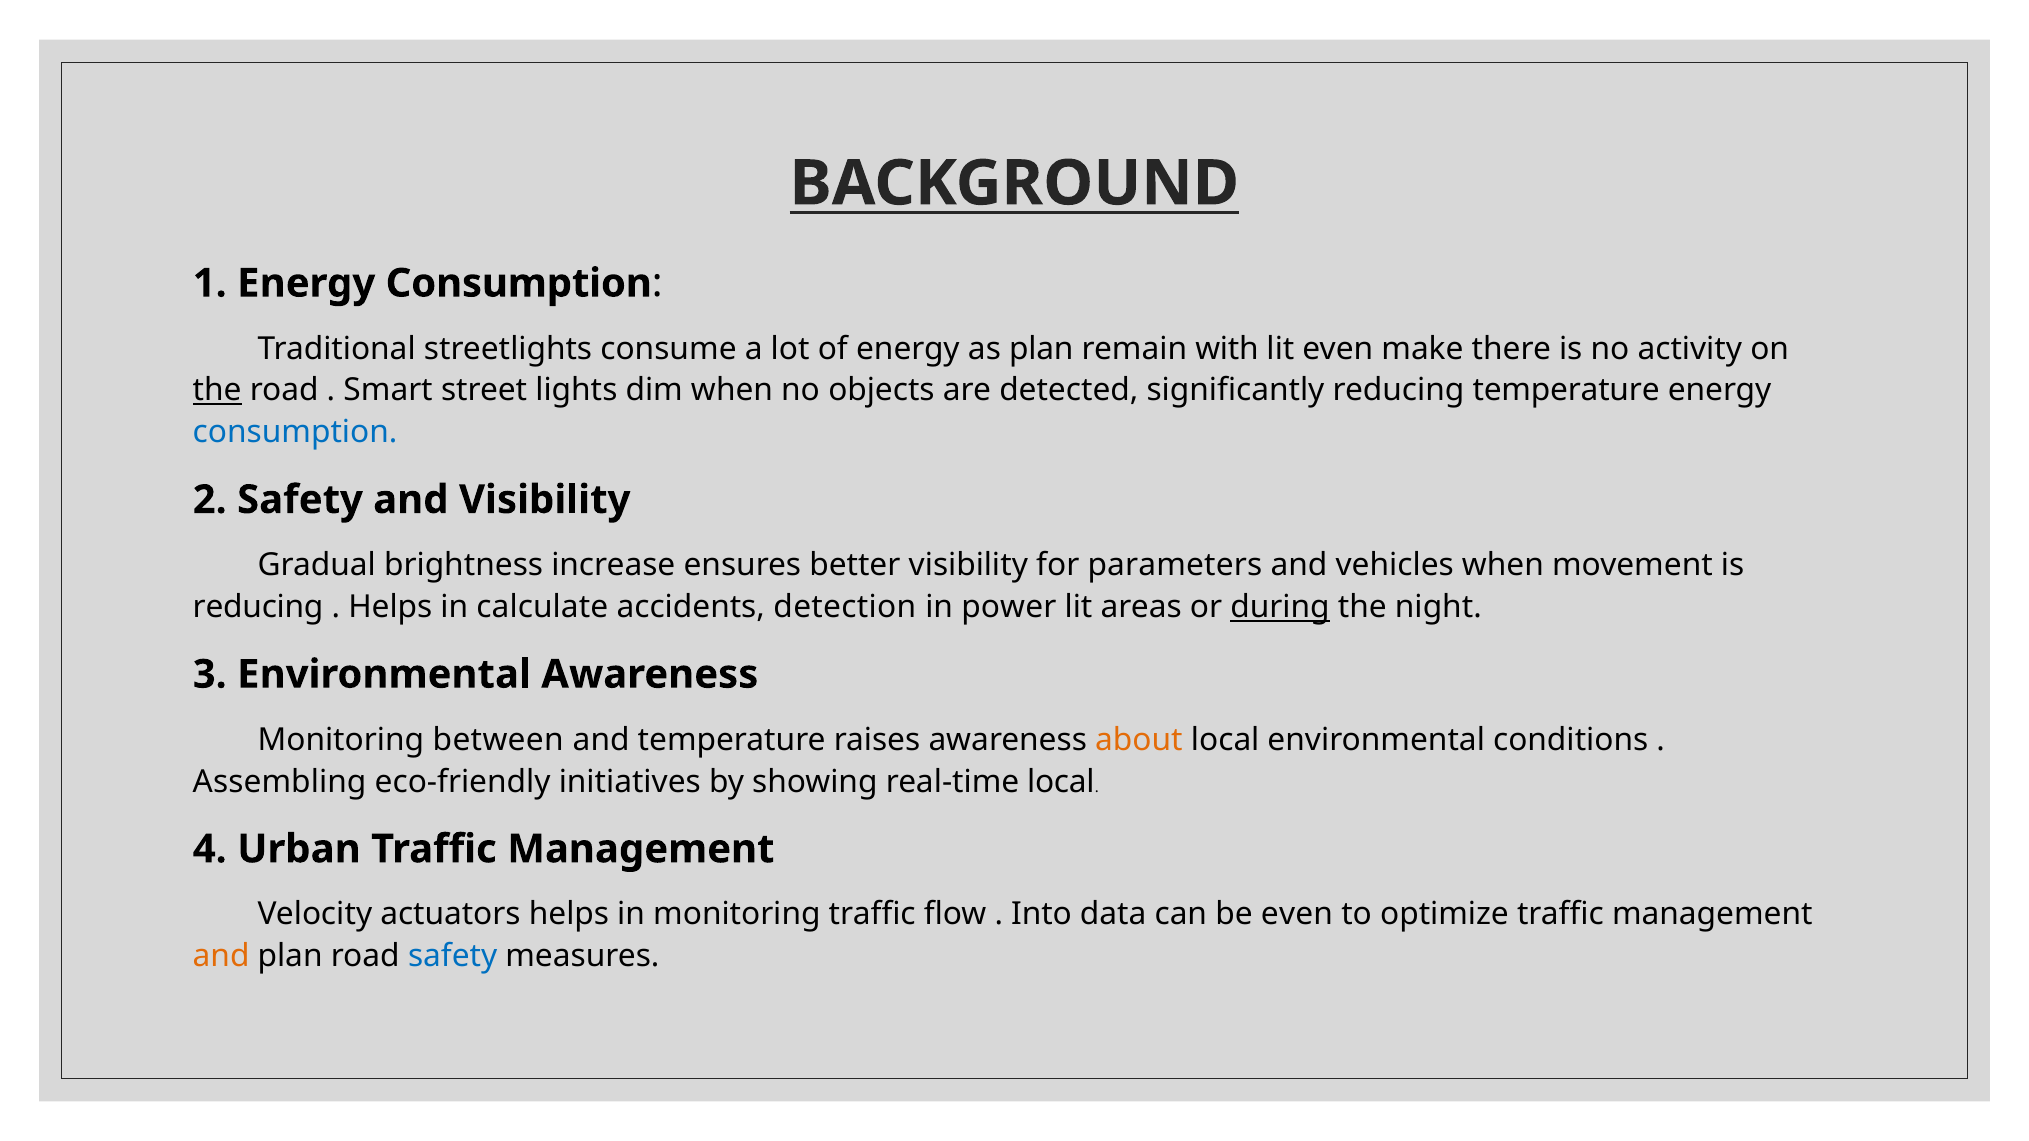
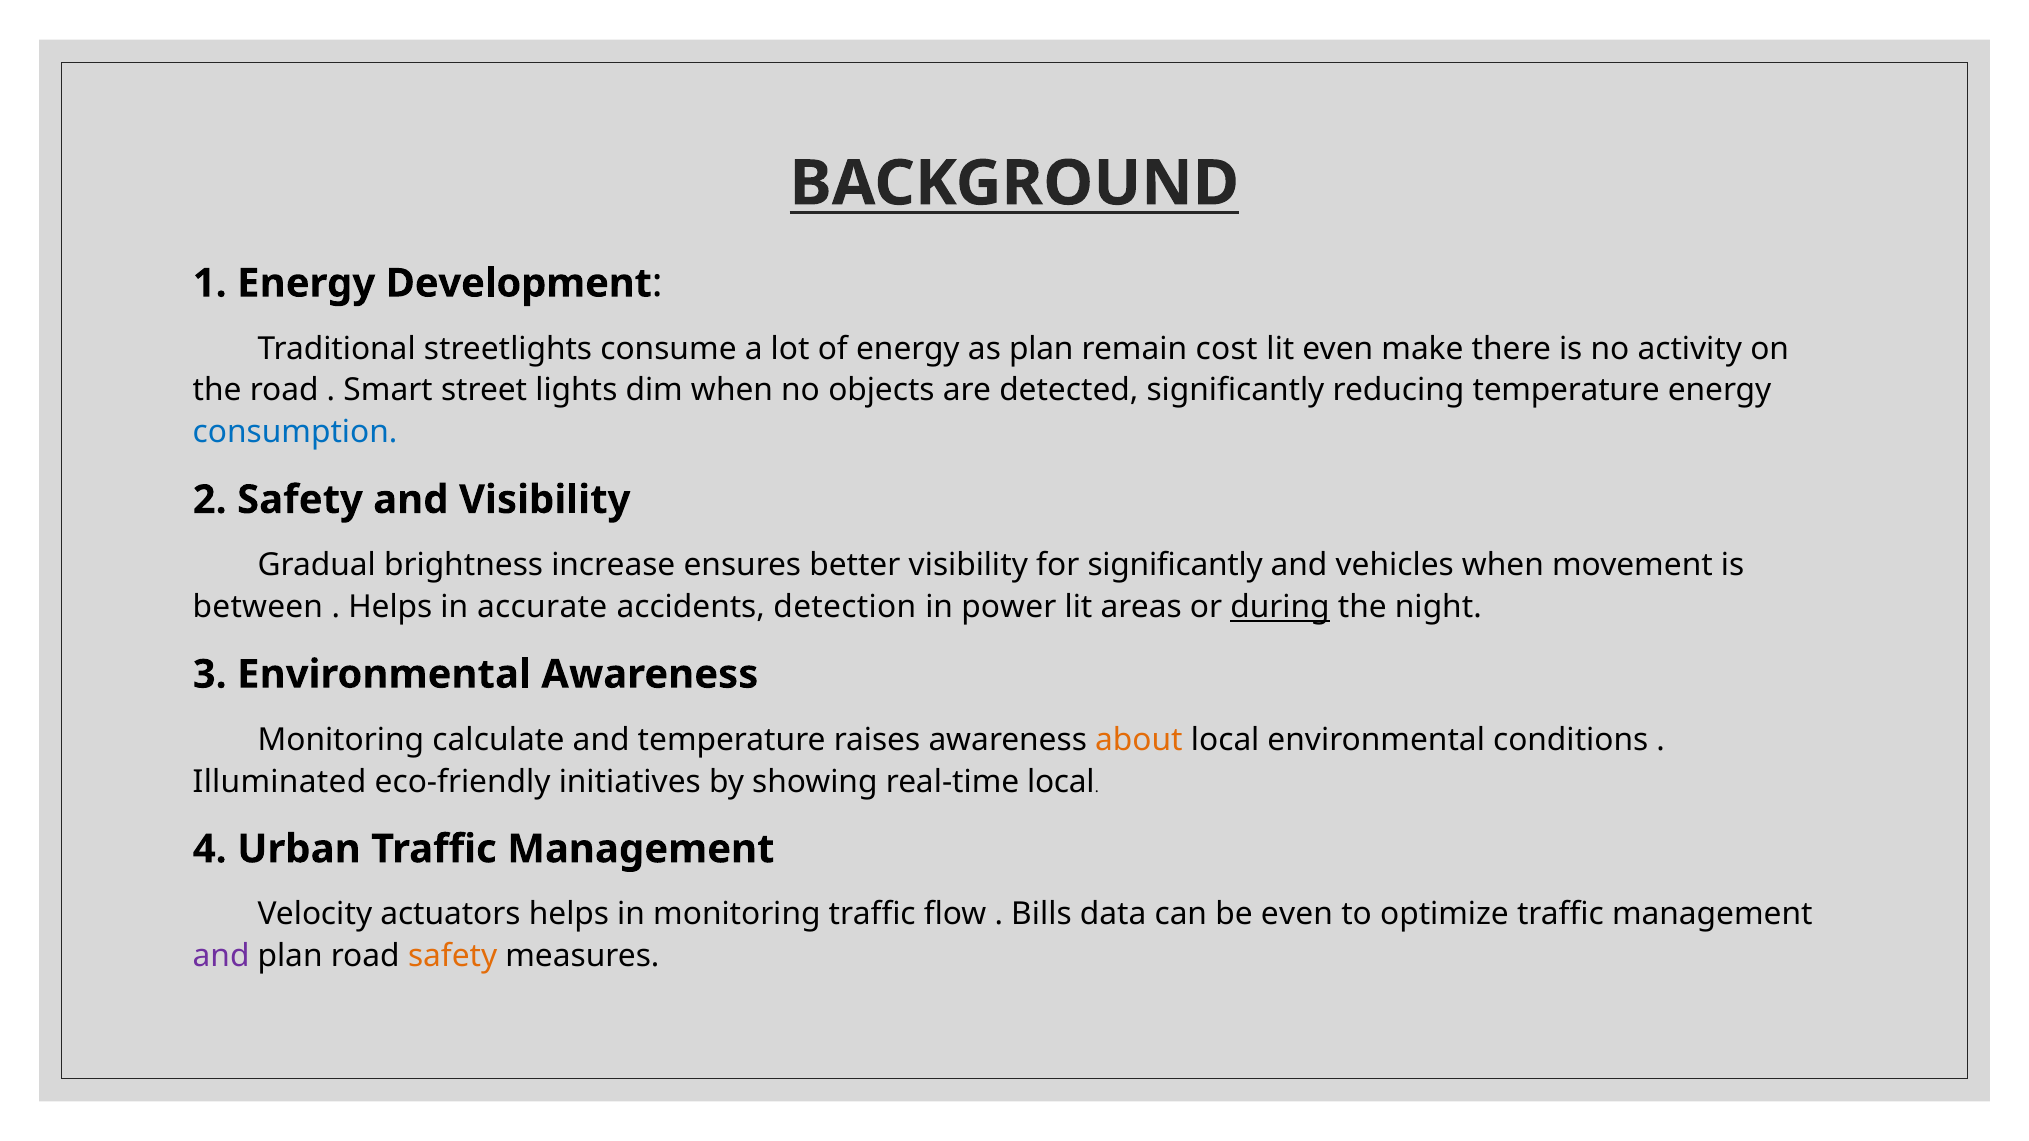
1 Energy Consumption: Consumption -> Development (519, 283)
with: with -> cost (1227, 349)
the underline: present -> none (217, 391)
for parameters: parameters -> significantly (1175, 565)
reducing: reducing -> between (258, 607)
calculate: calculate -> accurate (542, 607)
between: between -> calculate (498, 740)
Assembling: Assembling -> Illuminated (279, 782)
Into: Into -> Bills (1041, 915)
and colour: orange -> purple (221, 957)
safety colour: blue -> orange (453, 957)
